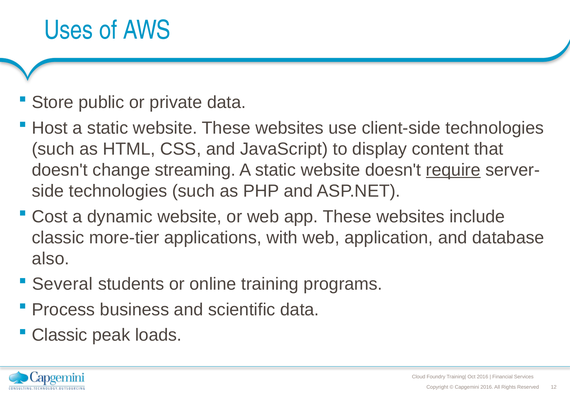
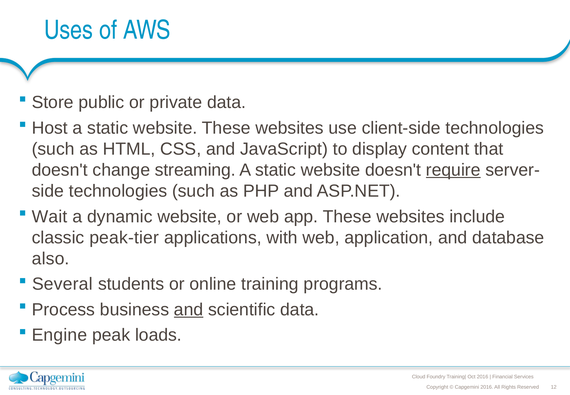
Cost: Cost -> Wait (50, 216)
more-tier: more-tier -> peak-tier (124, 237)
and underline: none -> present (189, 309)
Classic: Classic -> Engine (59, 335)
